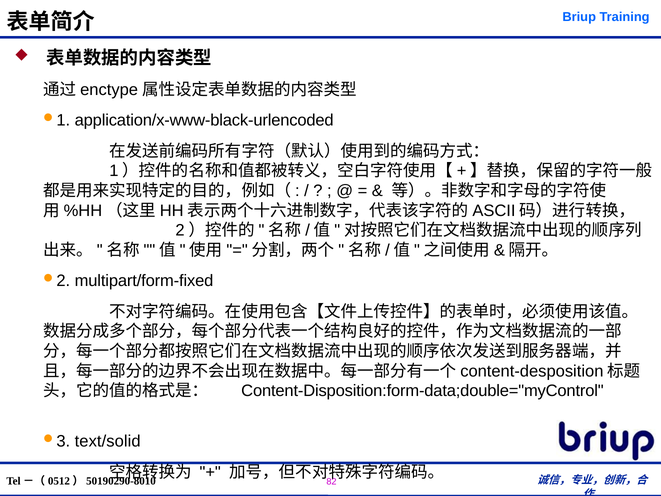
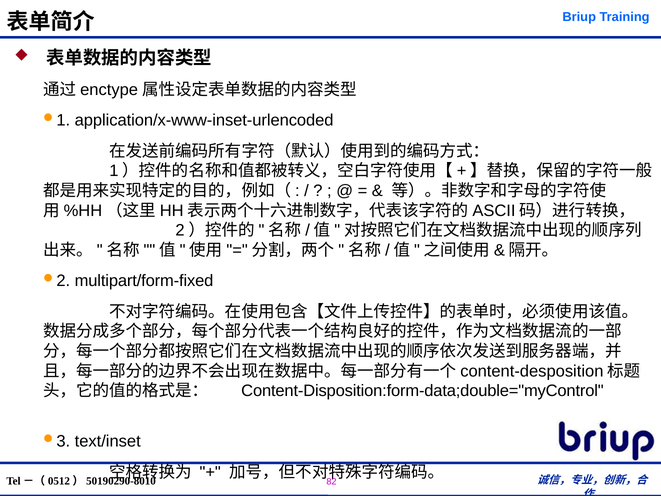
application/x-www-black-urlencoded: application/x-www-black-urlencoded -> application/x-www-inset-urlencoded (204, 120)
text/solid: text/solid -> text/inset (108, 441)
